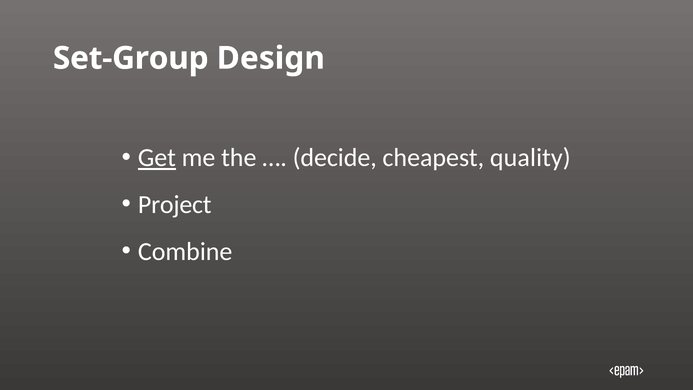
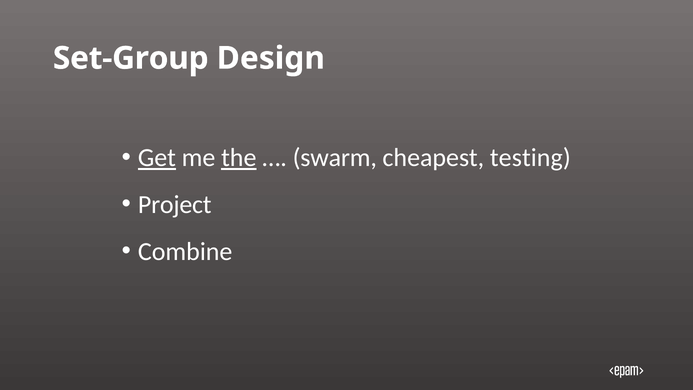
the underline: none -> present (239, 158)
decide: decide -> swarm (335, 158)
quality: quality -> testing (530, 158)
